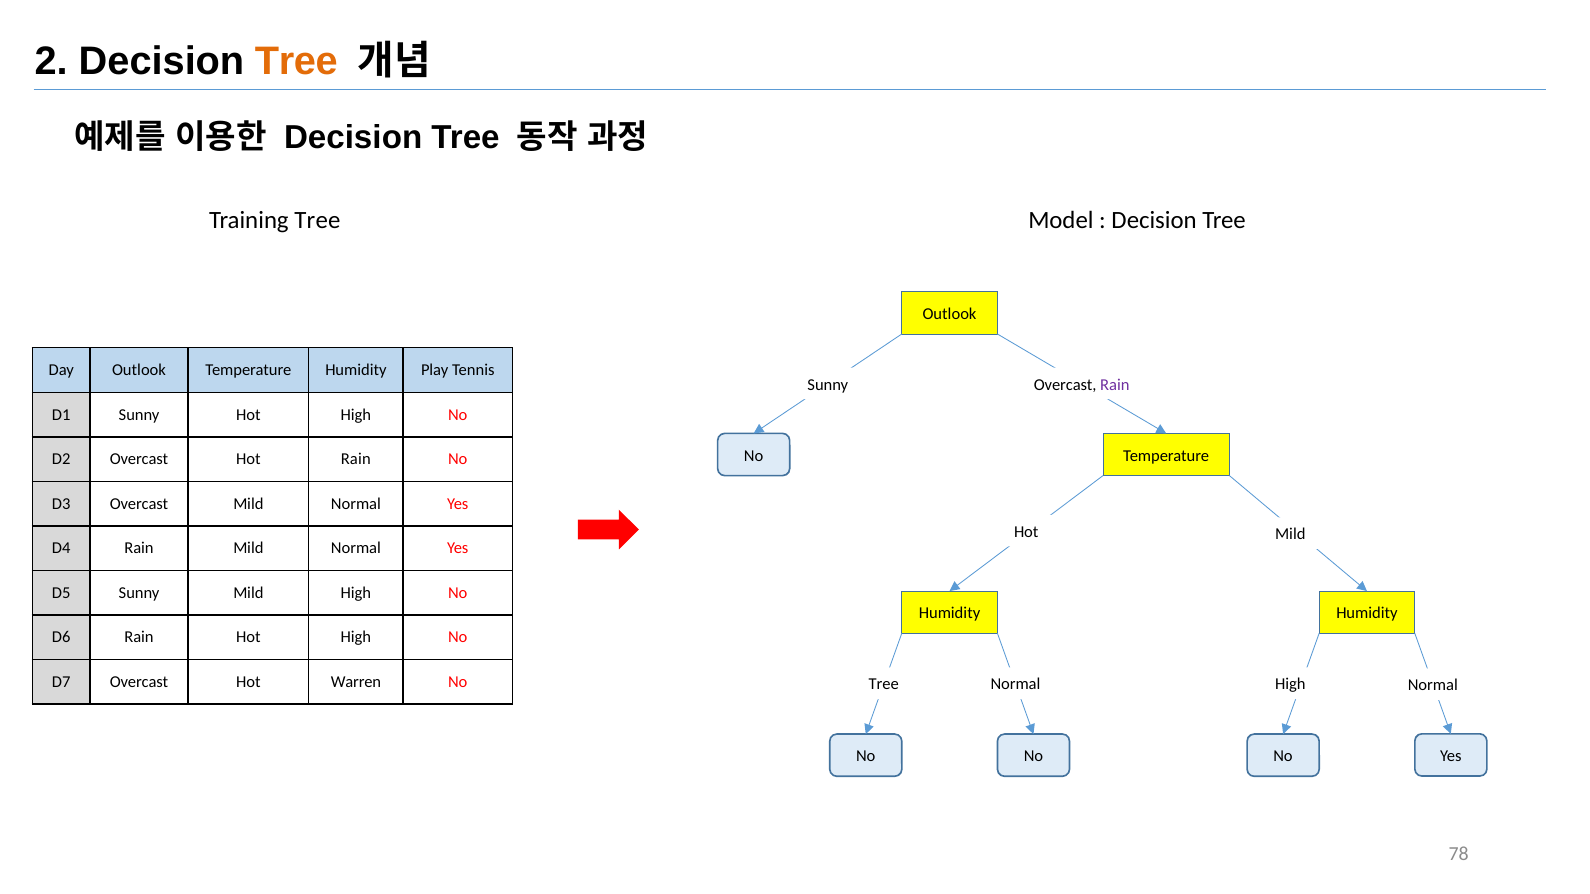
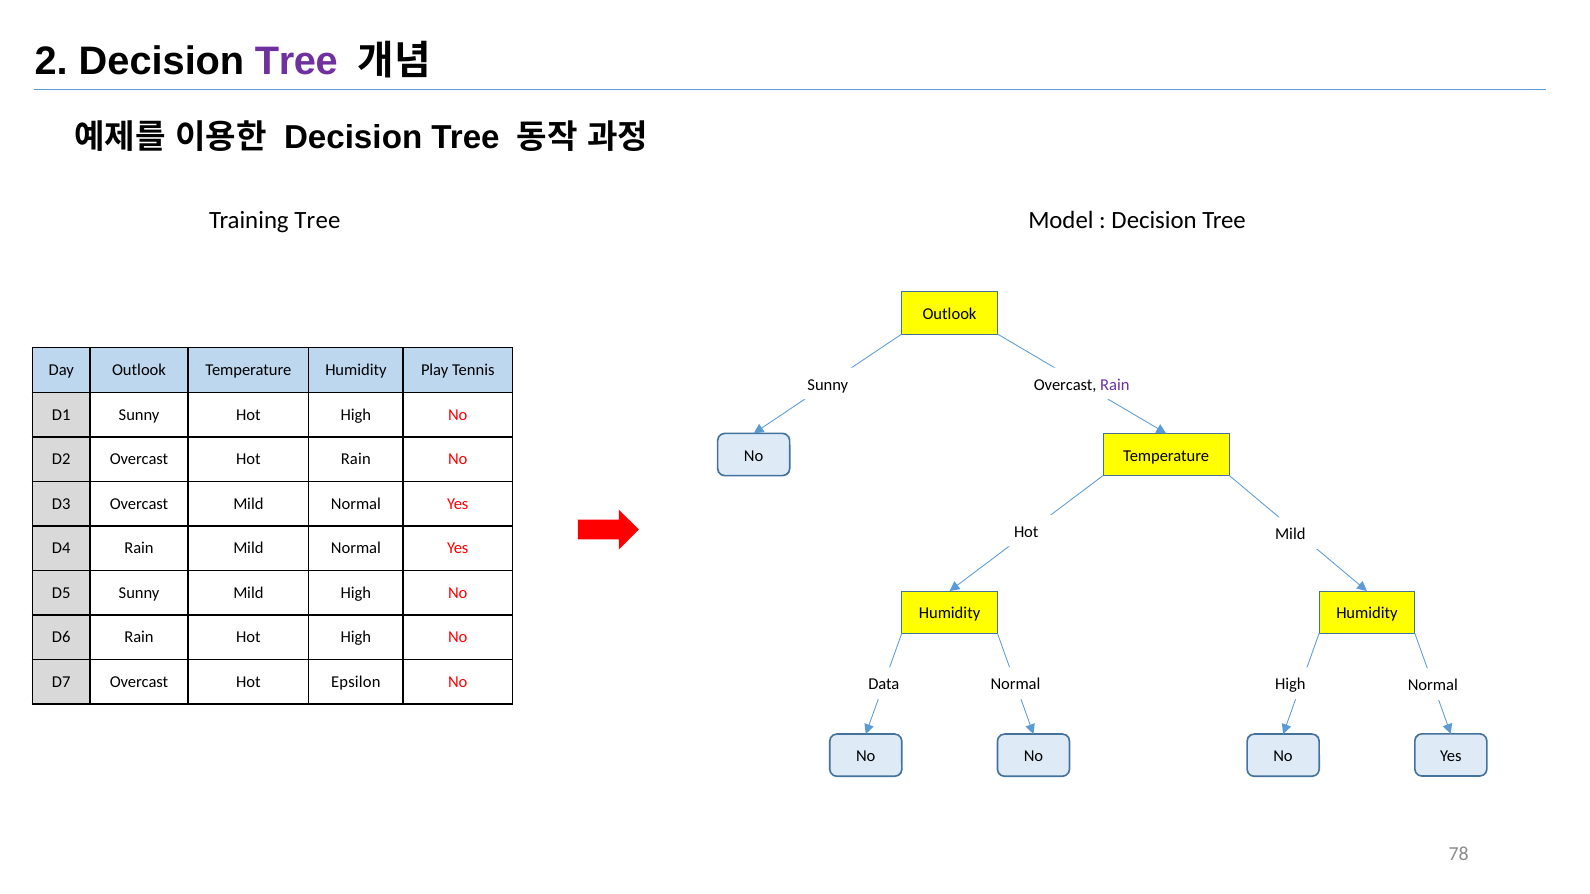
Tree colour: orange -> purple (296, 61)
Warren: Warren -> Epsilon (356, 682)
Tree: Tree -> Data (884, 685)
